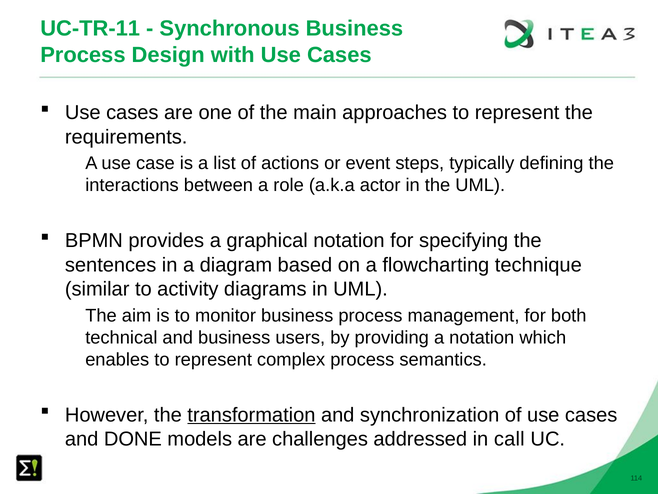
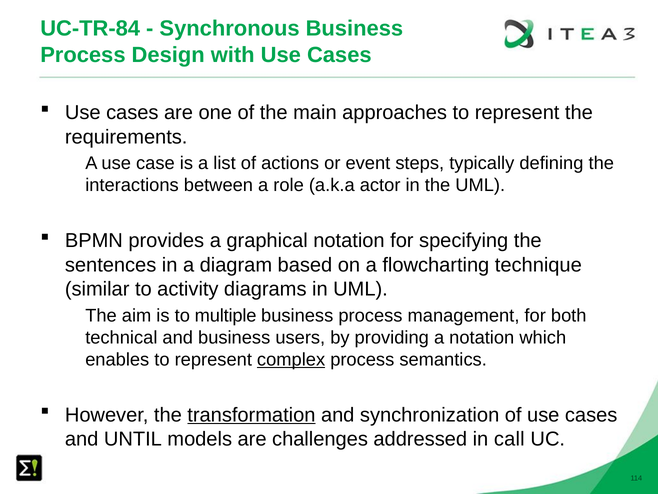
UC-TR-11: UC-TR-11 -> UC-TR-84 (90, 29)
monitor: monitor -> multiple (226, 315)
complex underline: none -> present (291, 359)
DONE: DONE -> UNTIL (133, 439)
